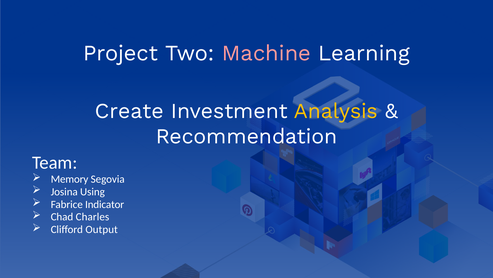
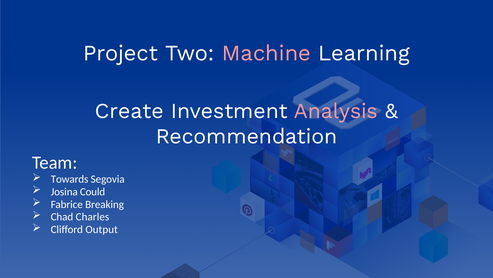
Analysis colour: yellow -> pink (336, 111)
Memory: Memory -> Towards (70, 179)
Using: Using -> Could (93, 191)
Indicator: Indicator -> Breaking (105, 204)
